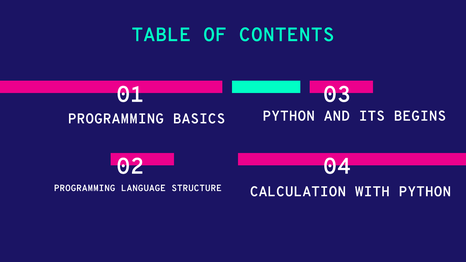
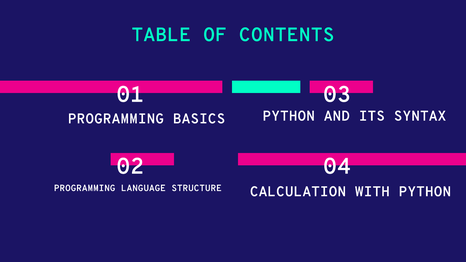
BEGINS: BEGINS -> SYNTAX (420, 116)
